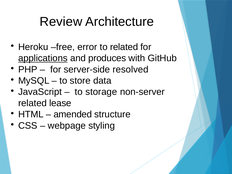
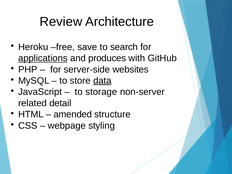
error: error -> save (87, 47)
to related: related -> search (124, 47)
resolved: resolved -> websites (131, 69)
data underline: none -> present (102, 81)
lease: lease -> detail (60, 103)
